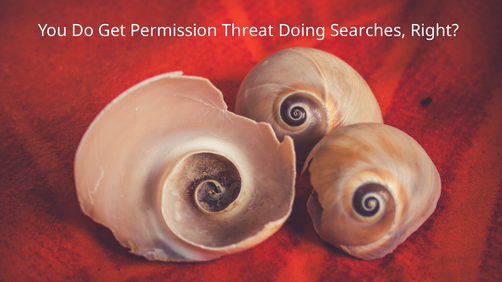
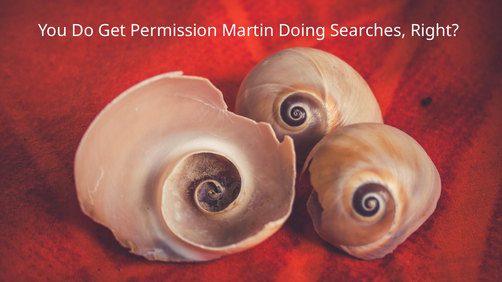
Threat: Threat -> Martin (248, 31)
